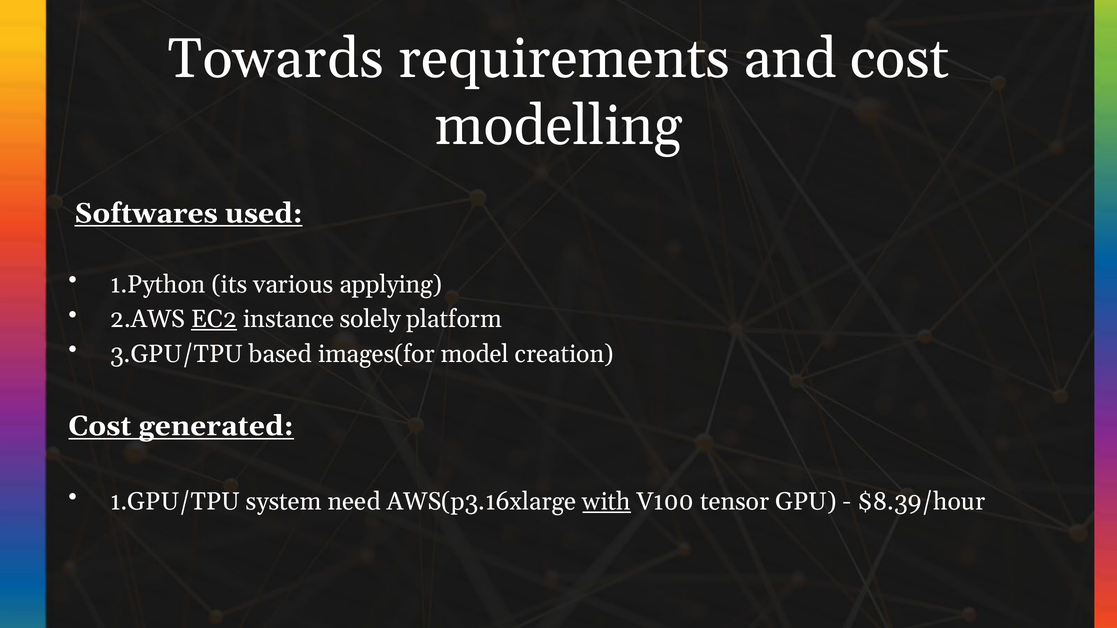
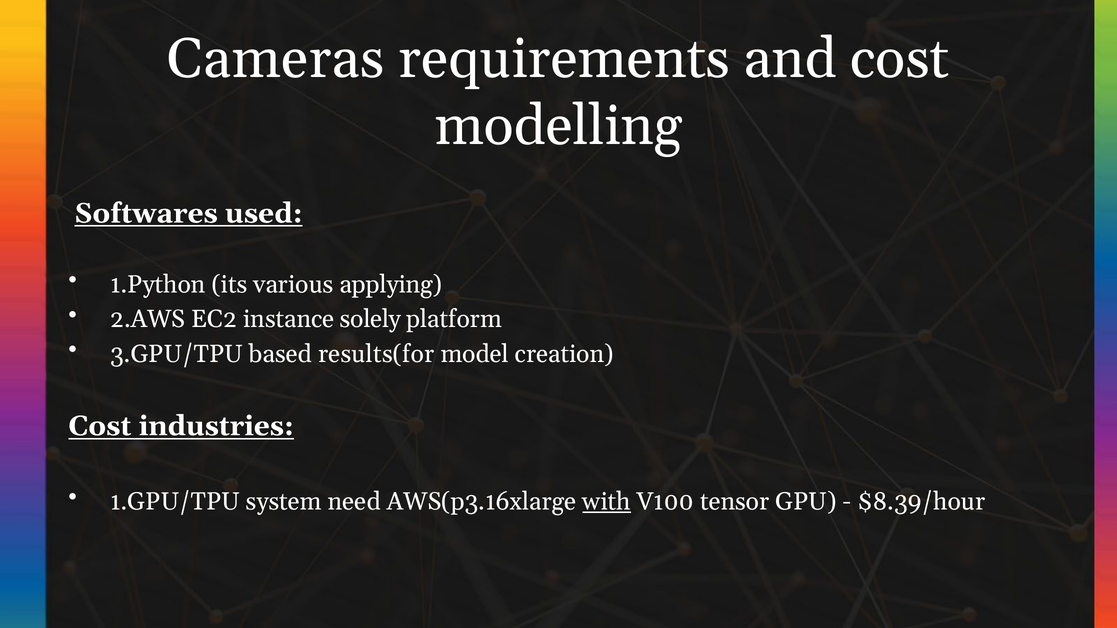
Towards: Towards -> Cameras (276, 59)
EC2 underline: present -> none (214, 319)
images(for: images(for -> results(for (376, 354)
generated: generated -> industries (216, 426)
